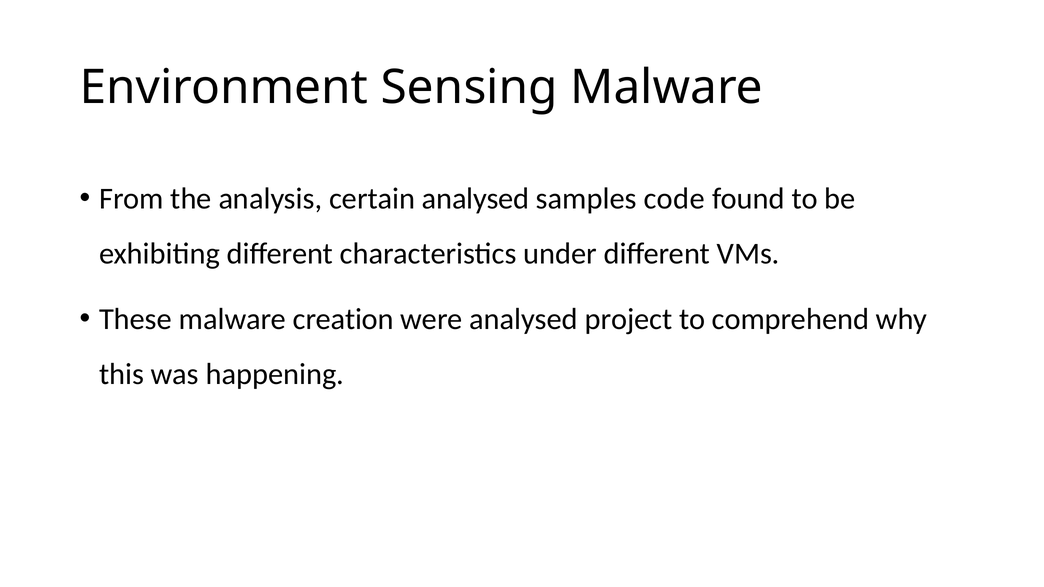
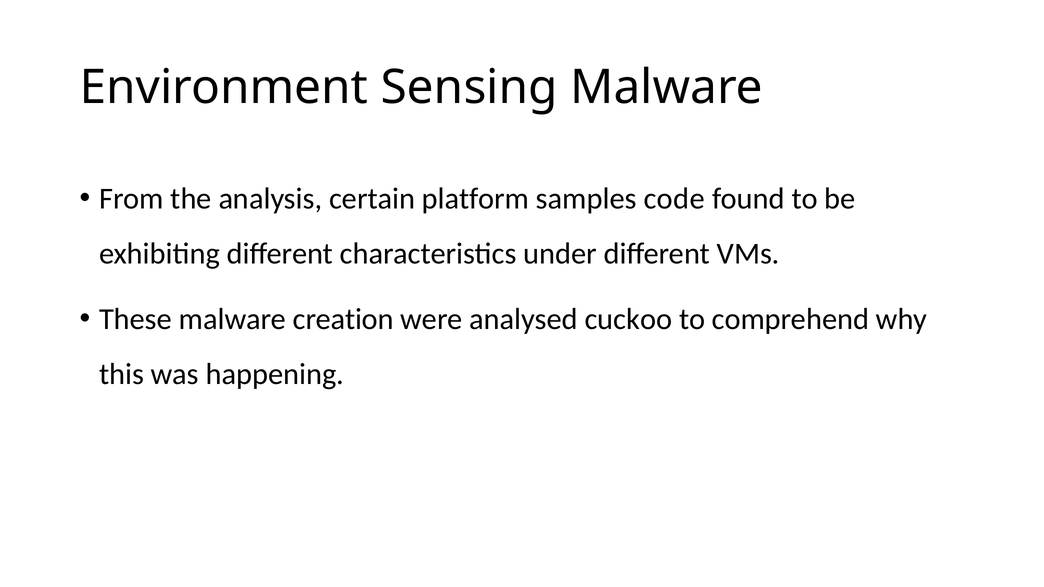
certain analysed: analysed -> platform (476, 199)
project: project -> cuckoo (628, 319)
